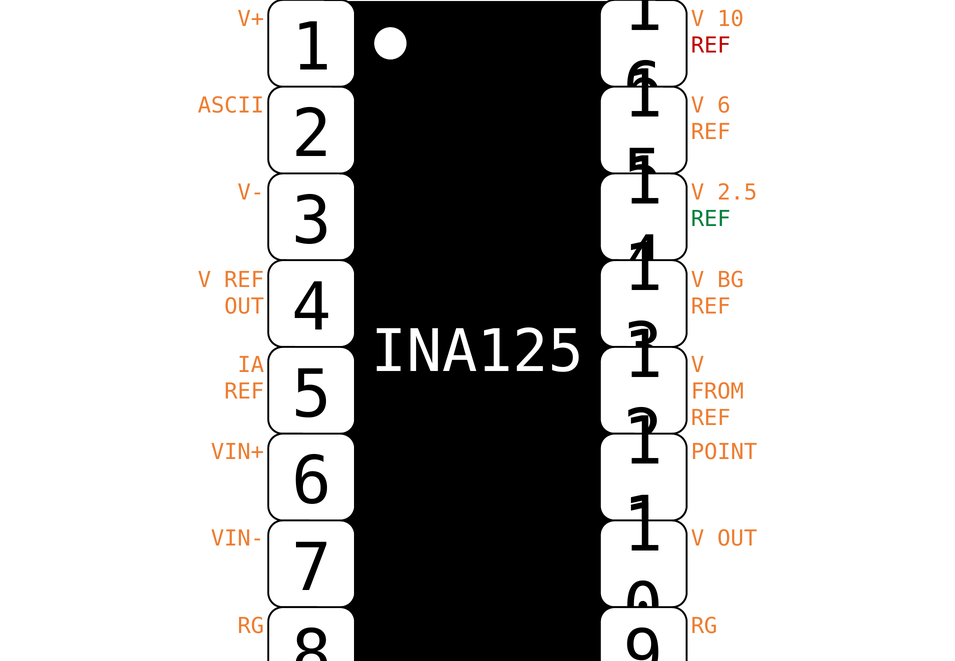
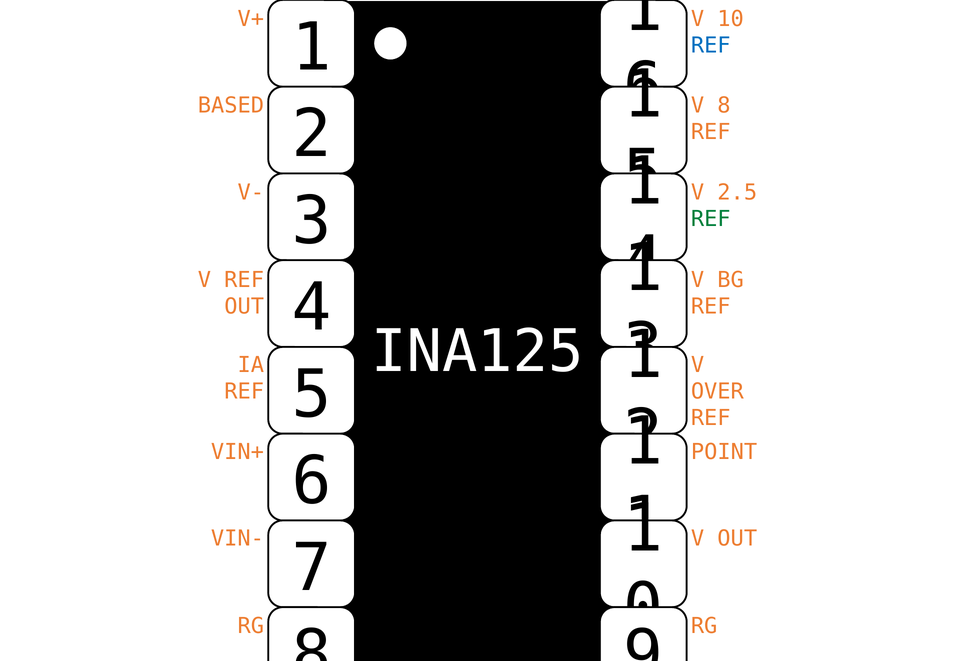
REF colour: red -> blue (711, 45)
ASCII: ASCII -> BASED (231, 106)
V 6: 6 -> 8 (724, 106)
FROM: FROM -> OVER (717, 392)
